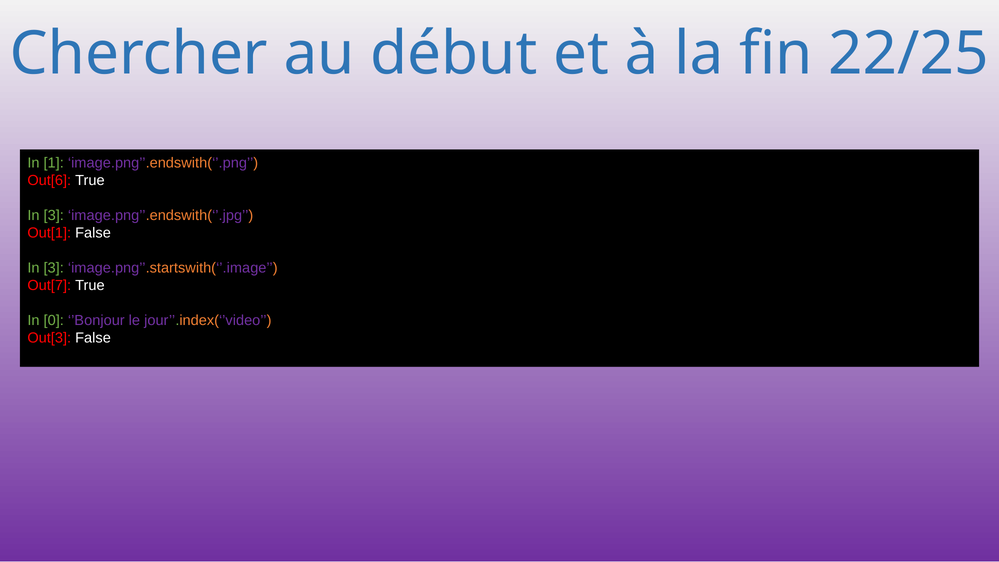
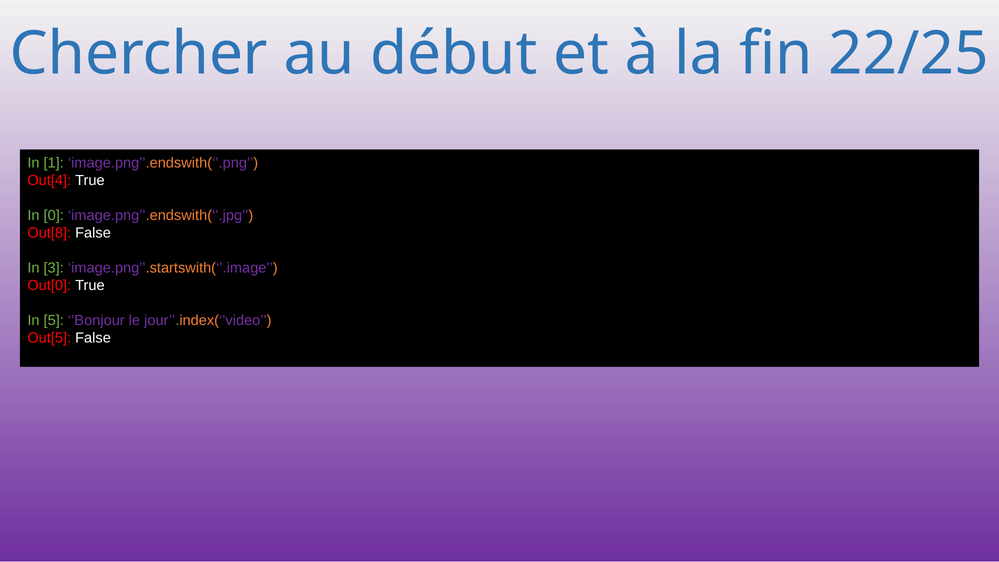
Out[6: Out[6 -> Out[4 (49, 180)
3: 3 -> 0 (54, 215)
Out[1: Out[1 -> Out[8 (49, 233)
Out[7: Out[7 -> Out[0 (49, 285)
0: 0 -> 5 (54, 320)
Out[3: Out[3 -> Out[5 (49, 338)
